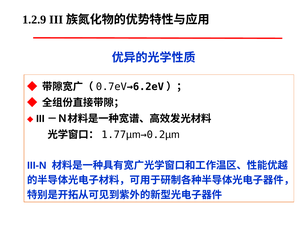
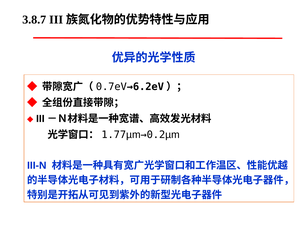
1.2.9: 1.2.9 -> 3.8.7 (34, 20)
